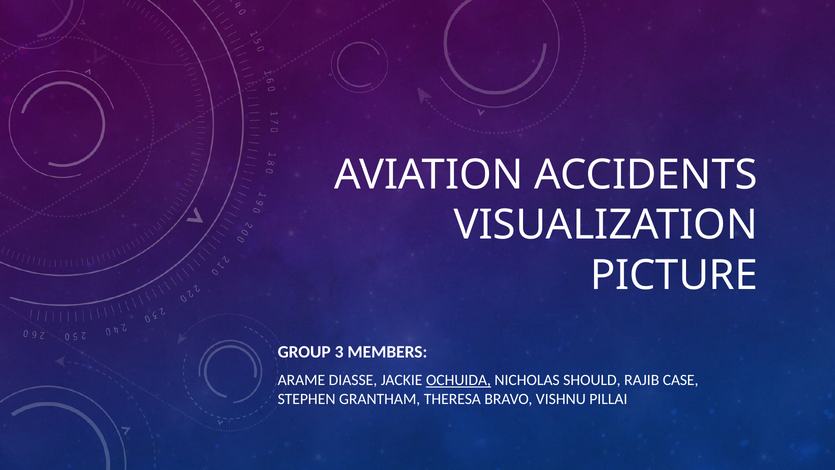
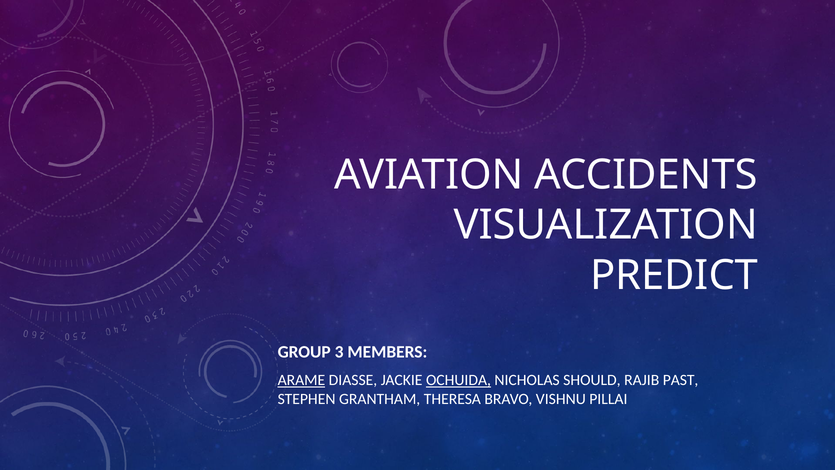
PICTURE: PICTURE -> PREDICT (674, 275)
ARAME underline: none -> present (301, 380)
CASE: CASE -> PAST (681, 380)
